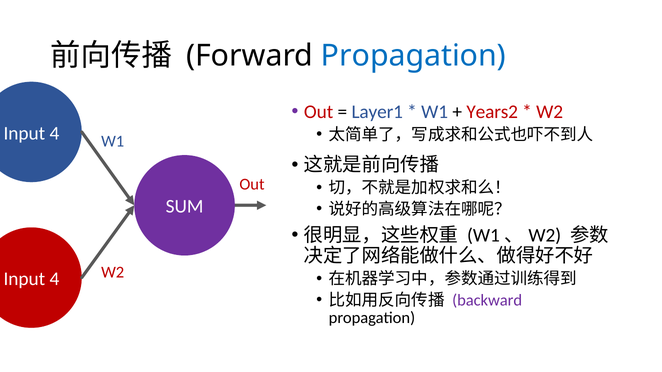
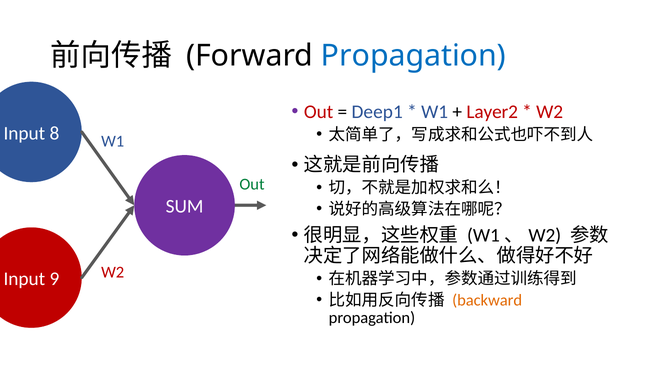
Layer1: Layer1 -> Deep1 (377, 112)
Years2: Years2 -> Layer2 (492, 112)
4: 4 -> 8 (54, 133)
Out colour: red -> green (252, 184)
4: 4 -> 9 (54, 279)
backward colour: purple -> orange (487, 300)
